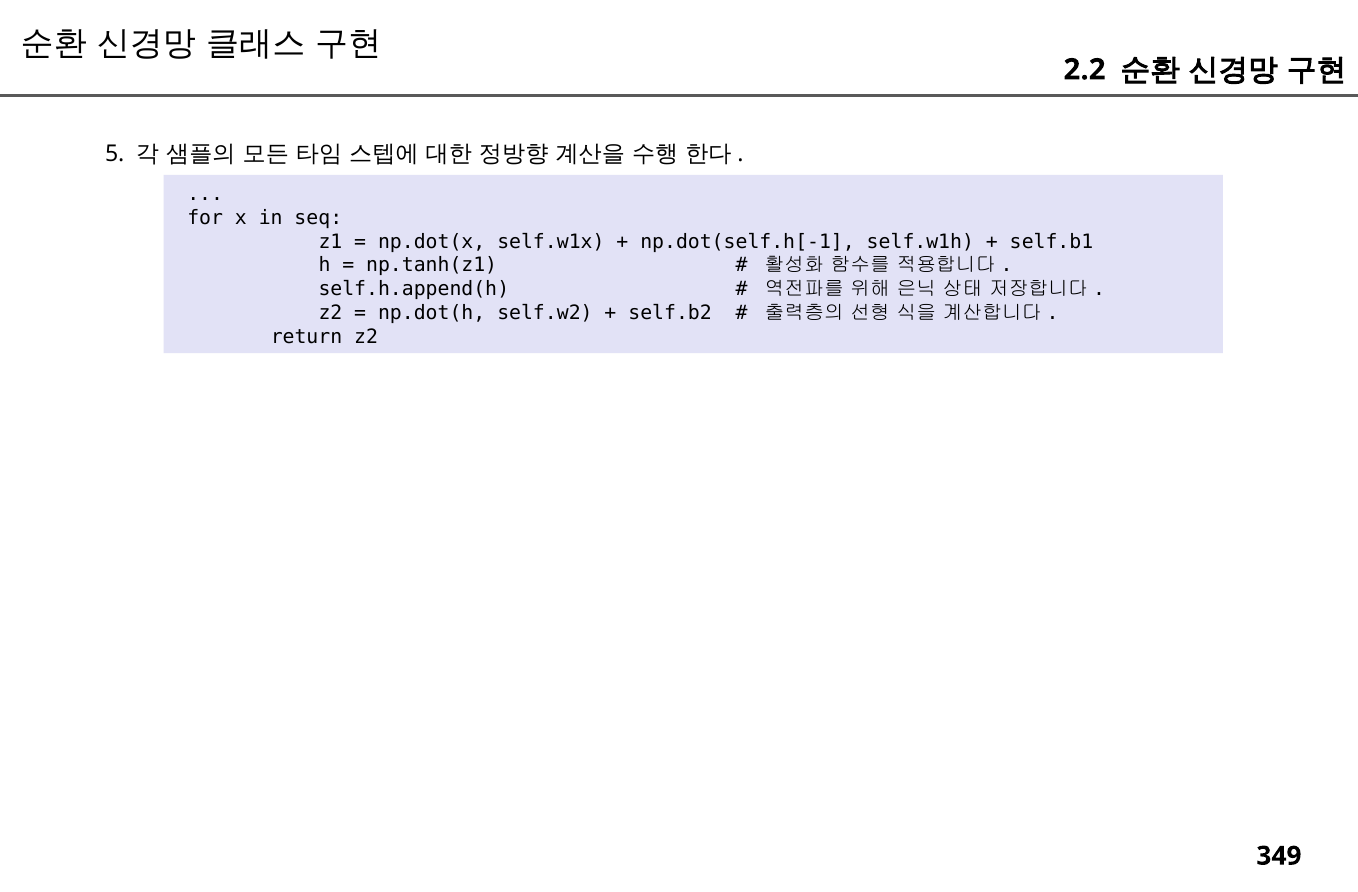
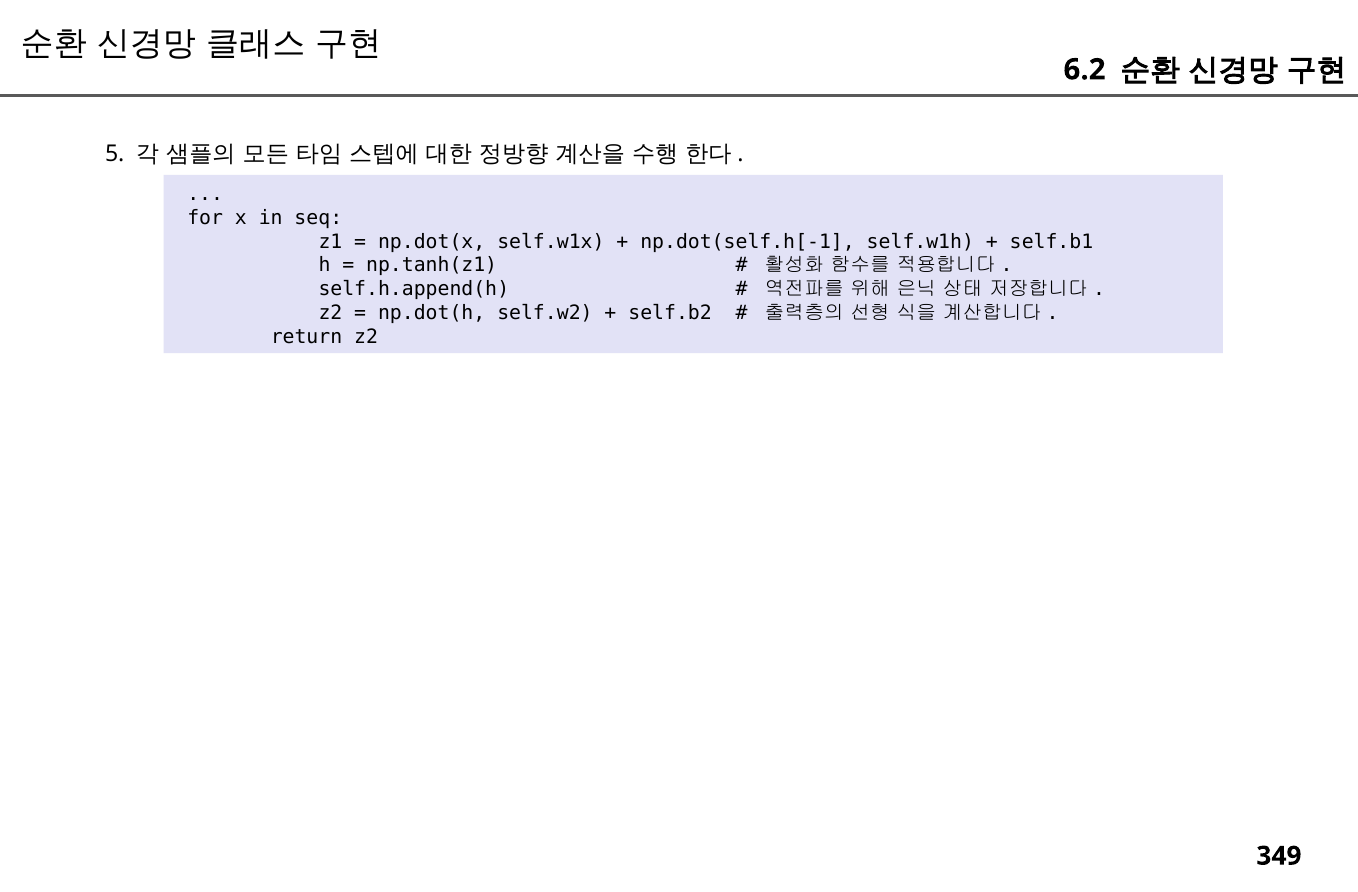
2.2: 2.2 -> 6.2 (1085, 70)
